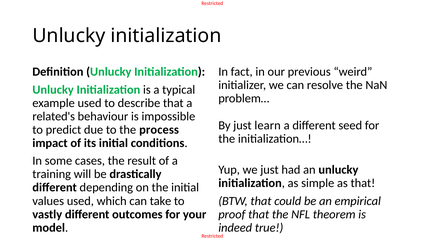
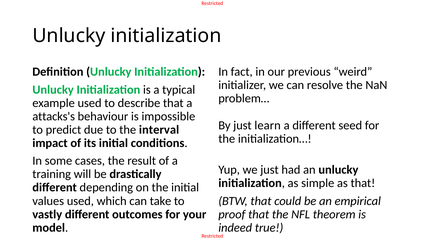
related's: related's -> attacks's (54, 116)
process: process -> interval (159, 130)
